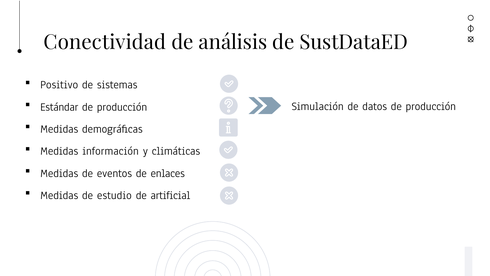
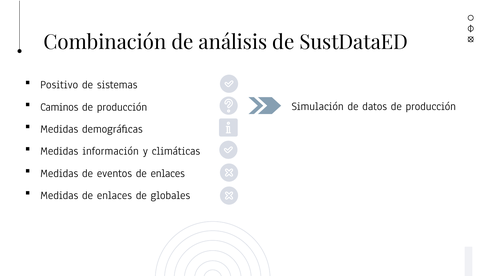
Conectividad: Conectividad -> Combinación (105, 42)
Estándar: Estándar -> Caminos (59, 107)
Medidas de estudio: estudio -> enlaces (114, 195)
artificial: artificial -> globales (170, 195)
